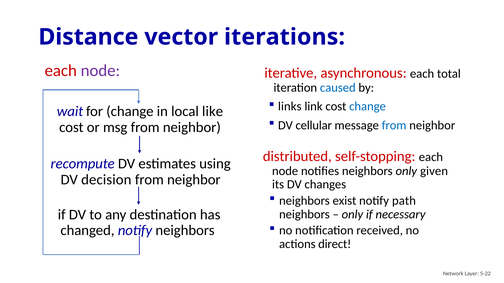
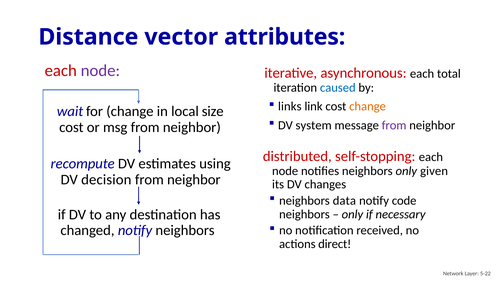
iterations: iterations -> attributes (285, 37)
change colour: blue -> orange (368, 107)
like: like -> size (213, 112)
cellular: cellular -> system (314, 125)
from colour: blue -> purple (394, 125)
exist: exist -> data (344, 201)
path: path -> code (404, 201)
